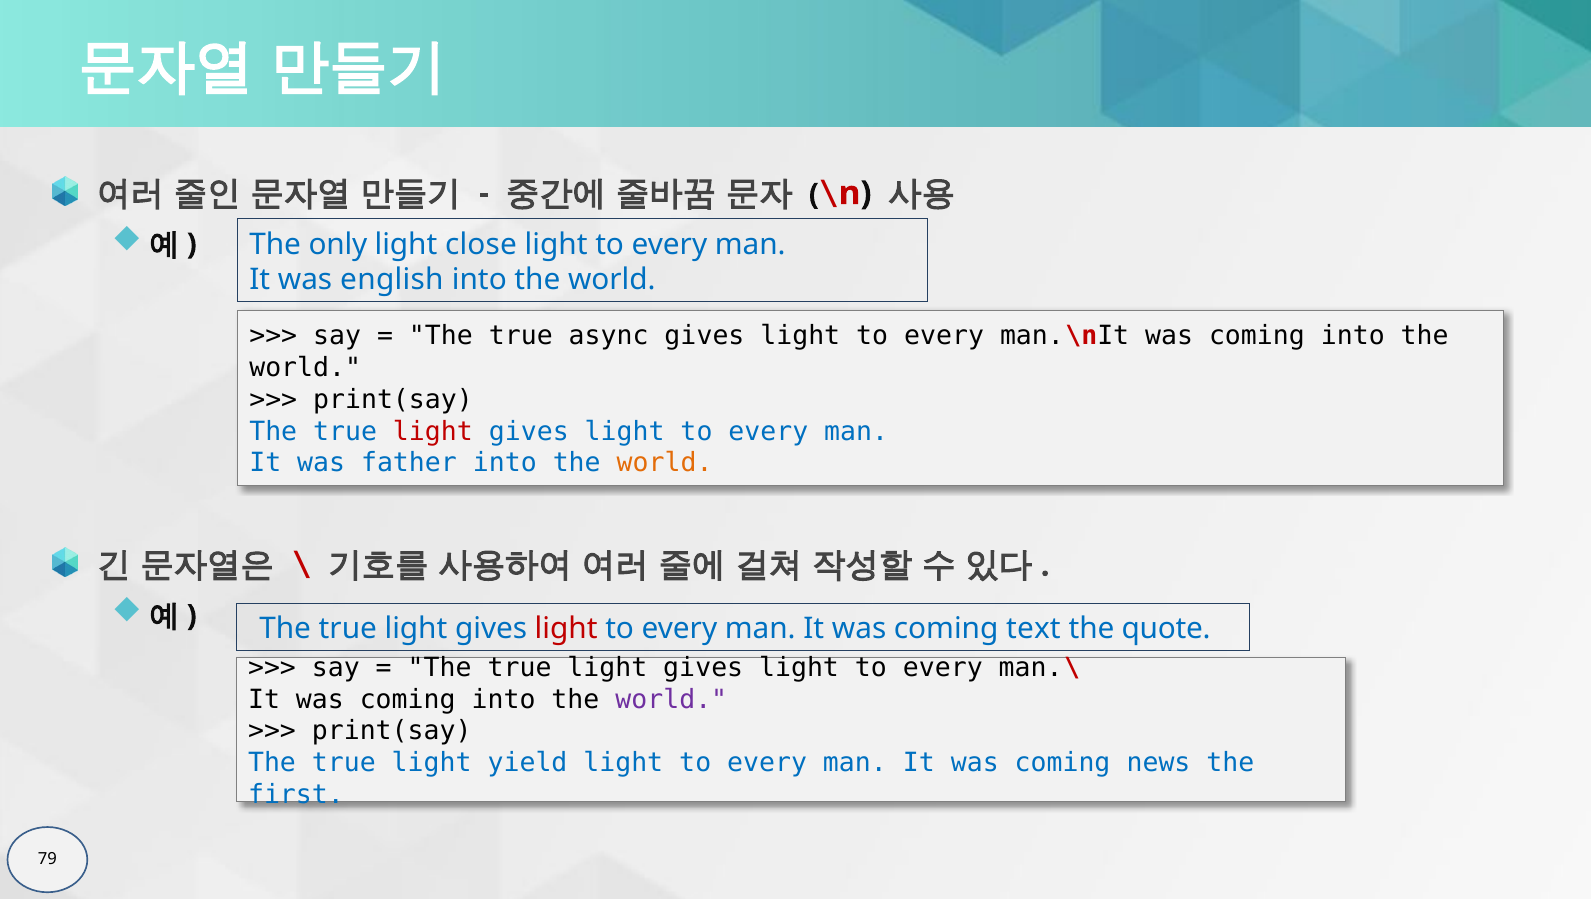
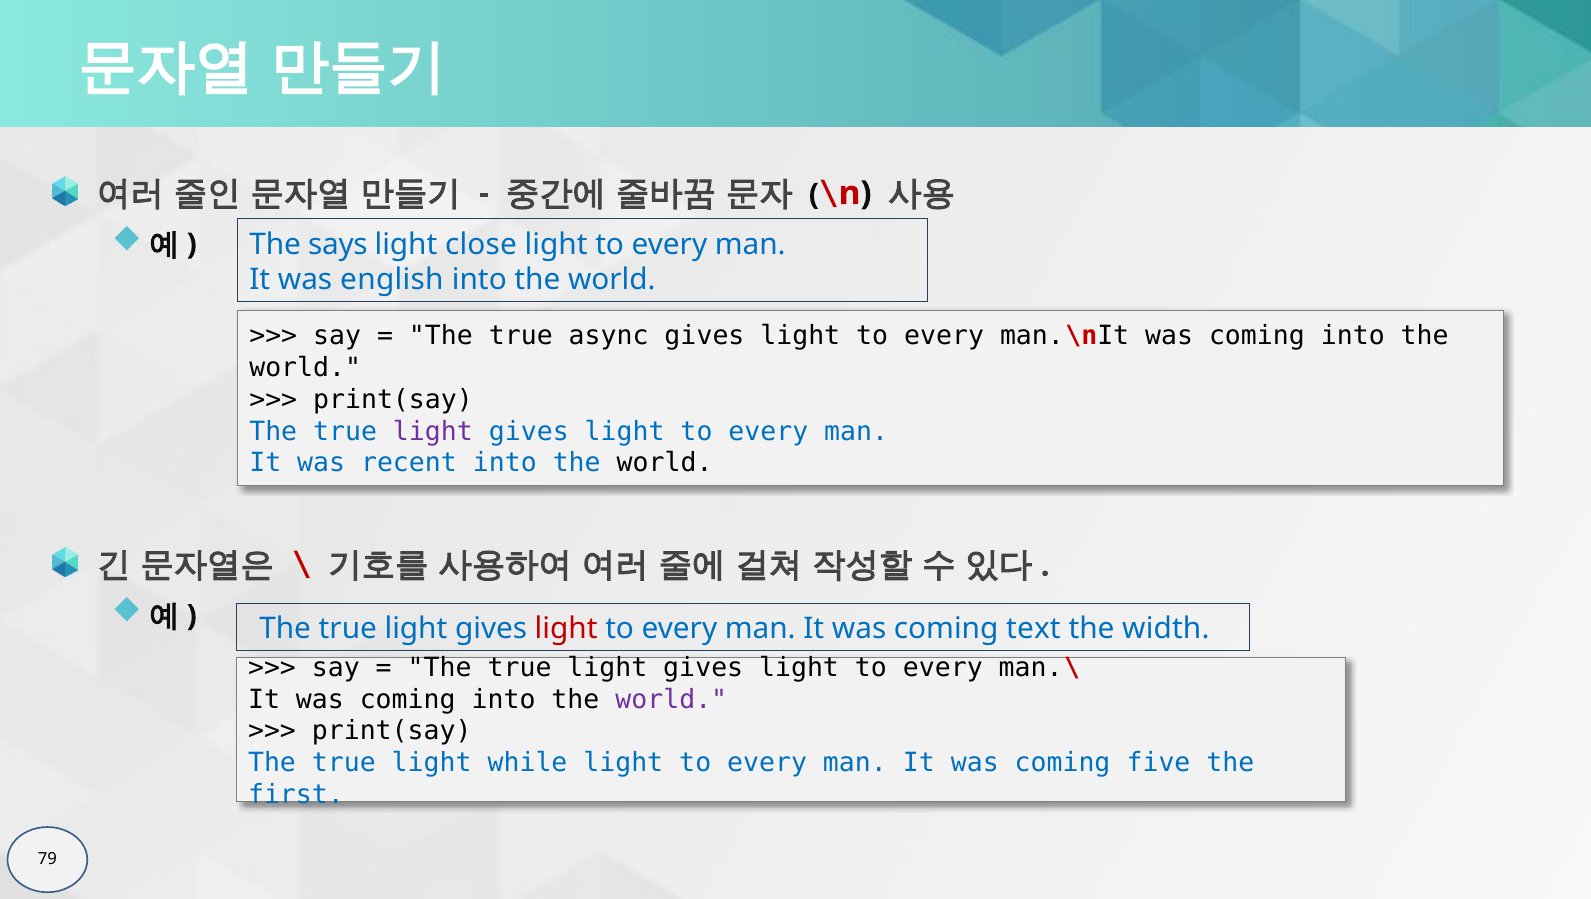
only: only -> says (338, 244)
light colour: red -> purple (433, 432)
father: father -> recent (409, 463)
world colour: orange -> black (665, 463)
quote: quote -> width (1166, 629)
yield: yield -> while (528, 763)
news: news -> five (1159, 763)
